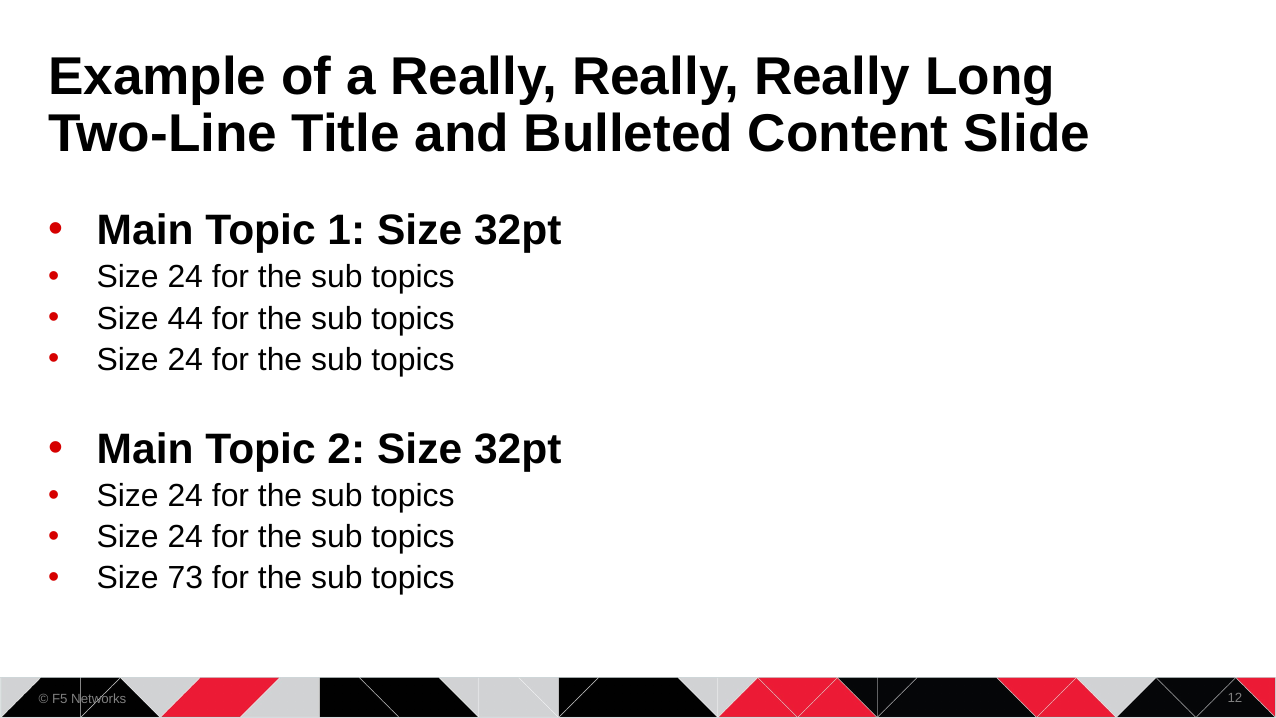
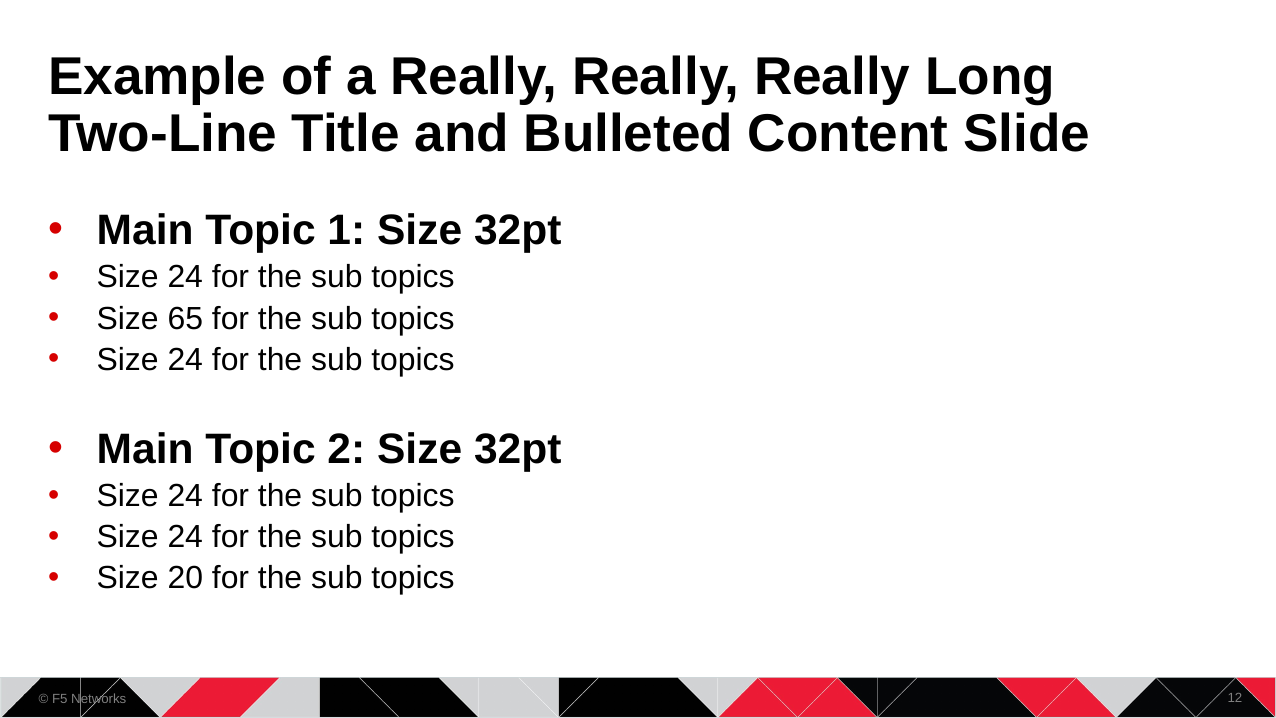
44: 44 -> 65 (185, 318)
73: 73 -> 20 (185, 578)
